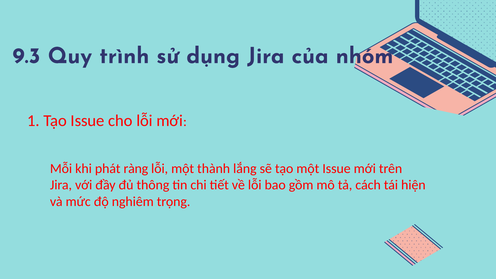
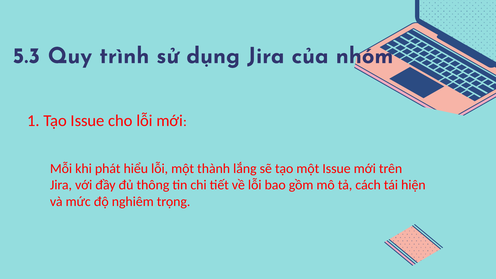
9.3: 9.3 -> 5.3 (26, 56)
ràng: ràng -> hiểu (136, 169)
